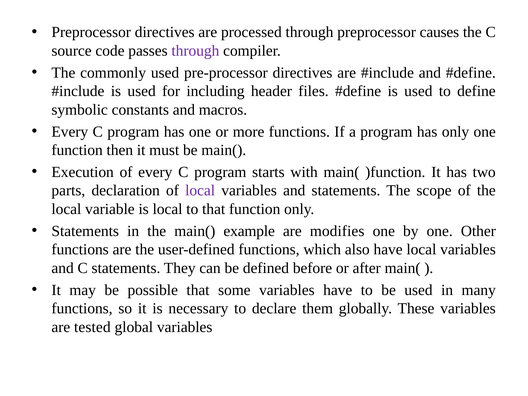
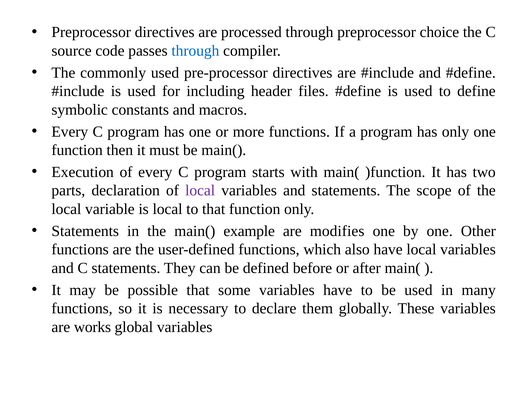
causes: causes -> choice (439, 32)
through colour: purple -> blue (195, 51)
tested: tested -> works (92, 327)
